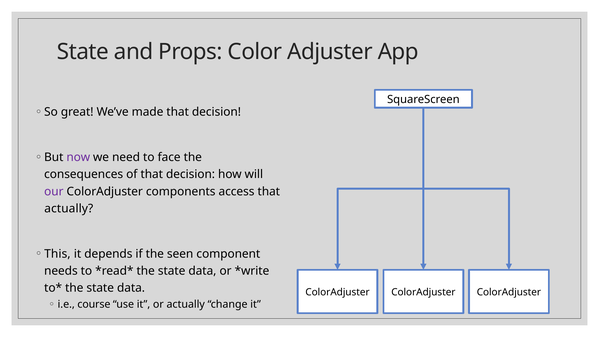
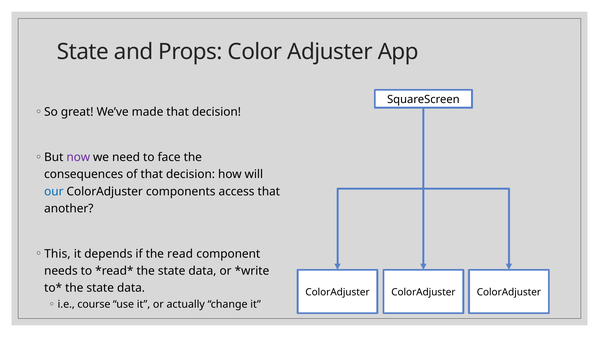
our colour: purple -> blue (54, 191)
actually: actually -> another (69, 208)
seen: seen -> read (180, 254)
